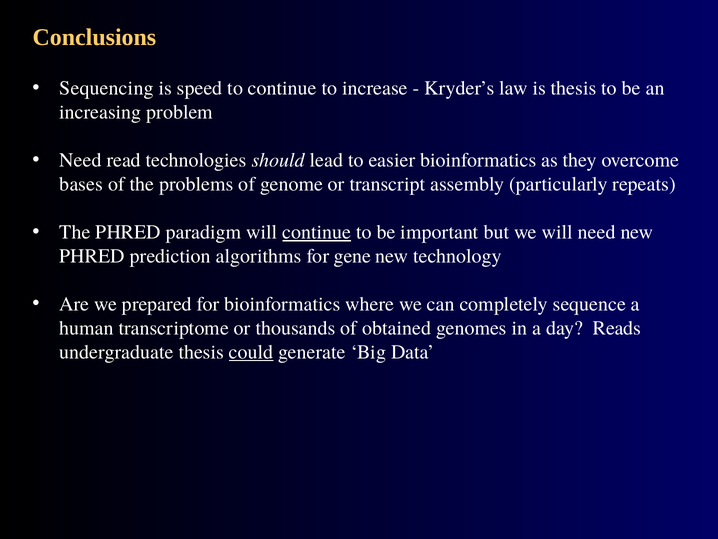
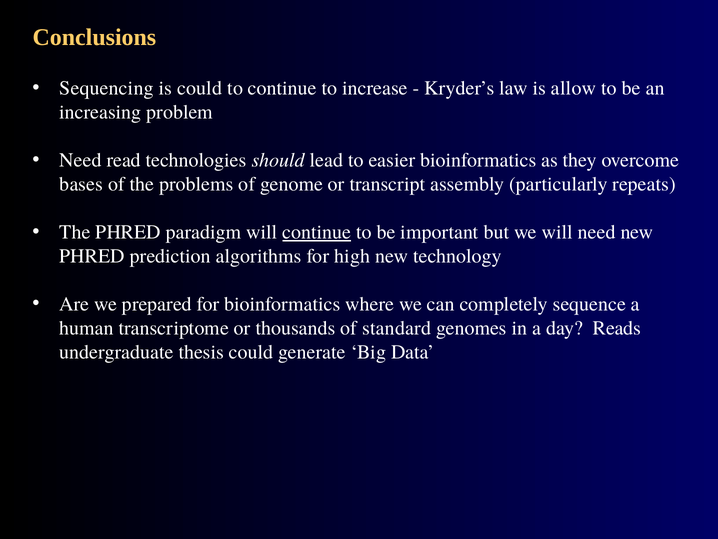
is speed: speed -> could (200, 88)
is thesis: thesis -> allow (574, 88)
gene: gene -> high (352, 256)
obtained: obtained -> standard (397, 328)
could underline: present -> none (251, 352)
